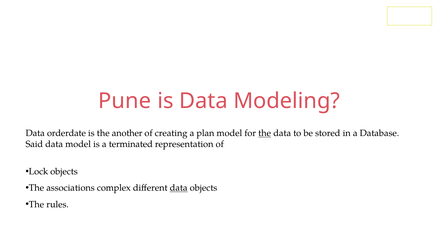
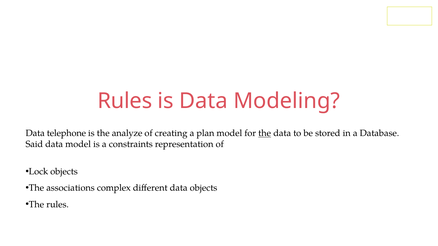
Pune: Pune -> Rules (125, 101)
orderdate: orderdate -> telephone (66, 133)
another: another -> analyze (127, 133)
terminated: terminated -> constraints (131, 144)
data underline: present -> none (179, 188)
